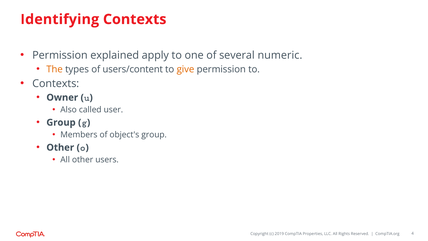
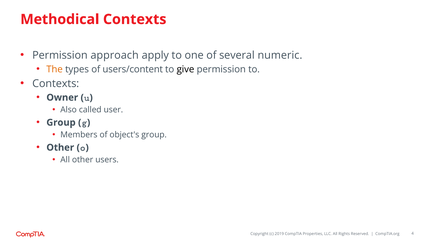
Identifying: Identifying -> Methodical (60, 19)
explained: explained -> approach (115, 55)
give colour: orange -> black (185, 69)
